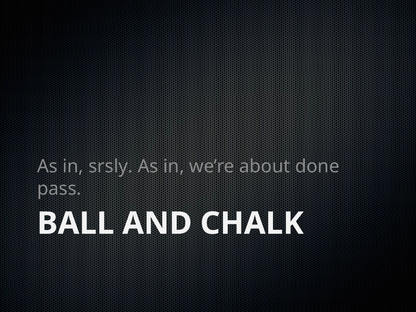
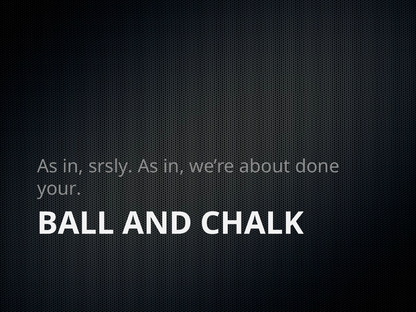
pass: pass -> your (59, 189)
